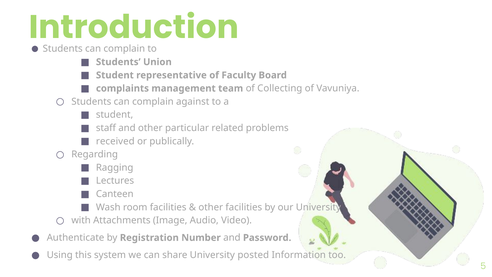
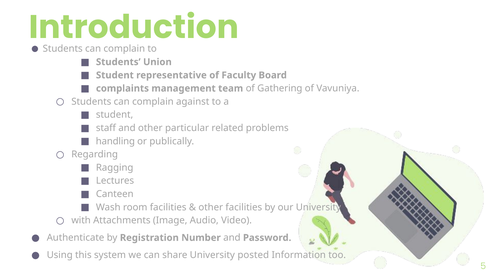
Collecting: Collecting -> Gathering (280, 88)
received: received -> handling (115, 141)
